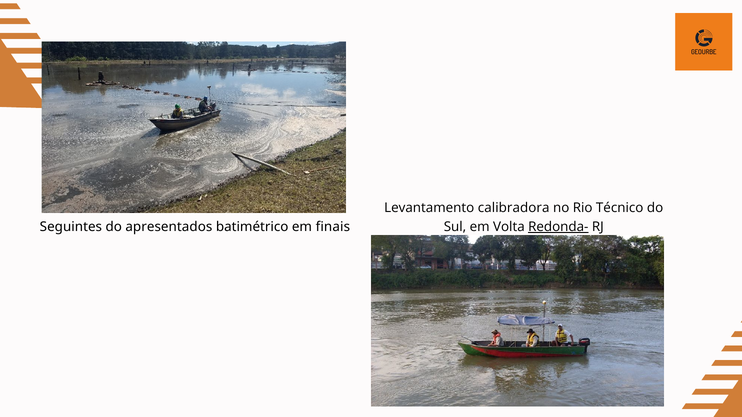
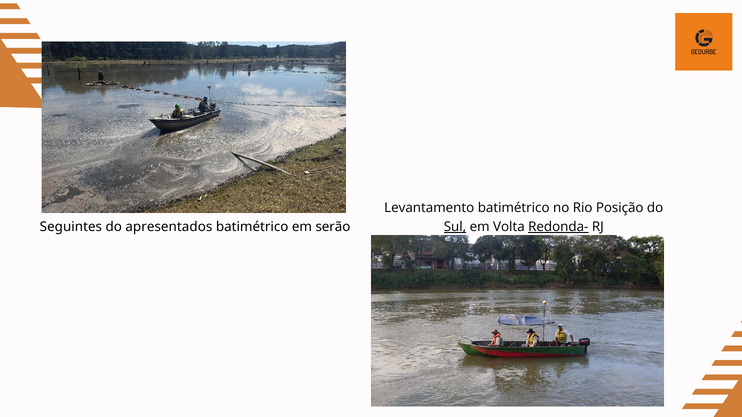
Levantamento calibradora: calibradora -> batimétrico (514, 208)
Técnico: Técnico -> Posição (620, 208)
Sul underline: none -> present (455, 227)
finais: finais -> serão (333, 227)
